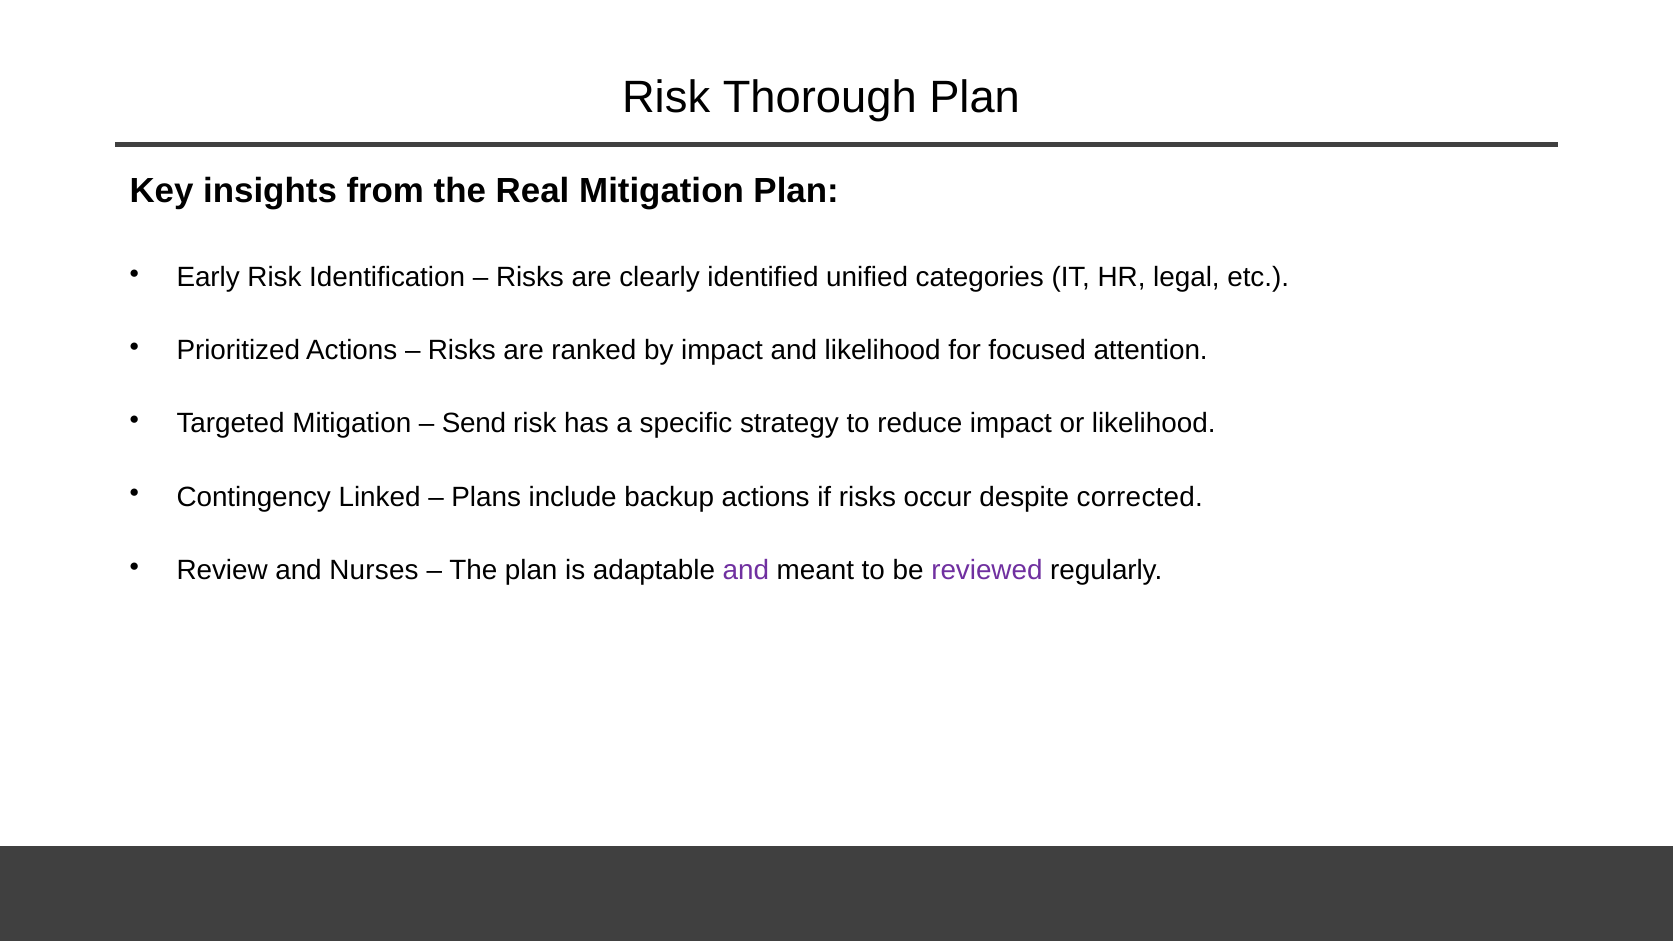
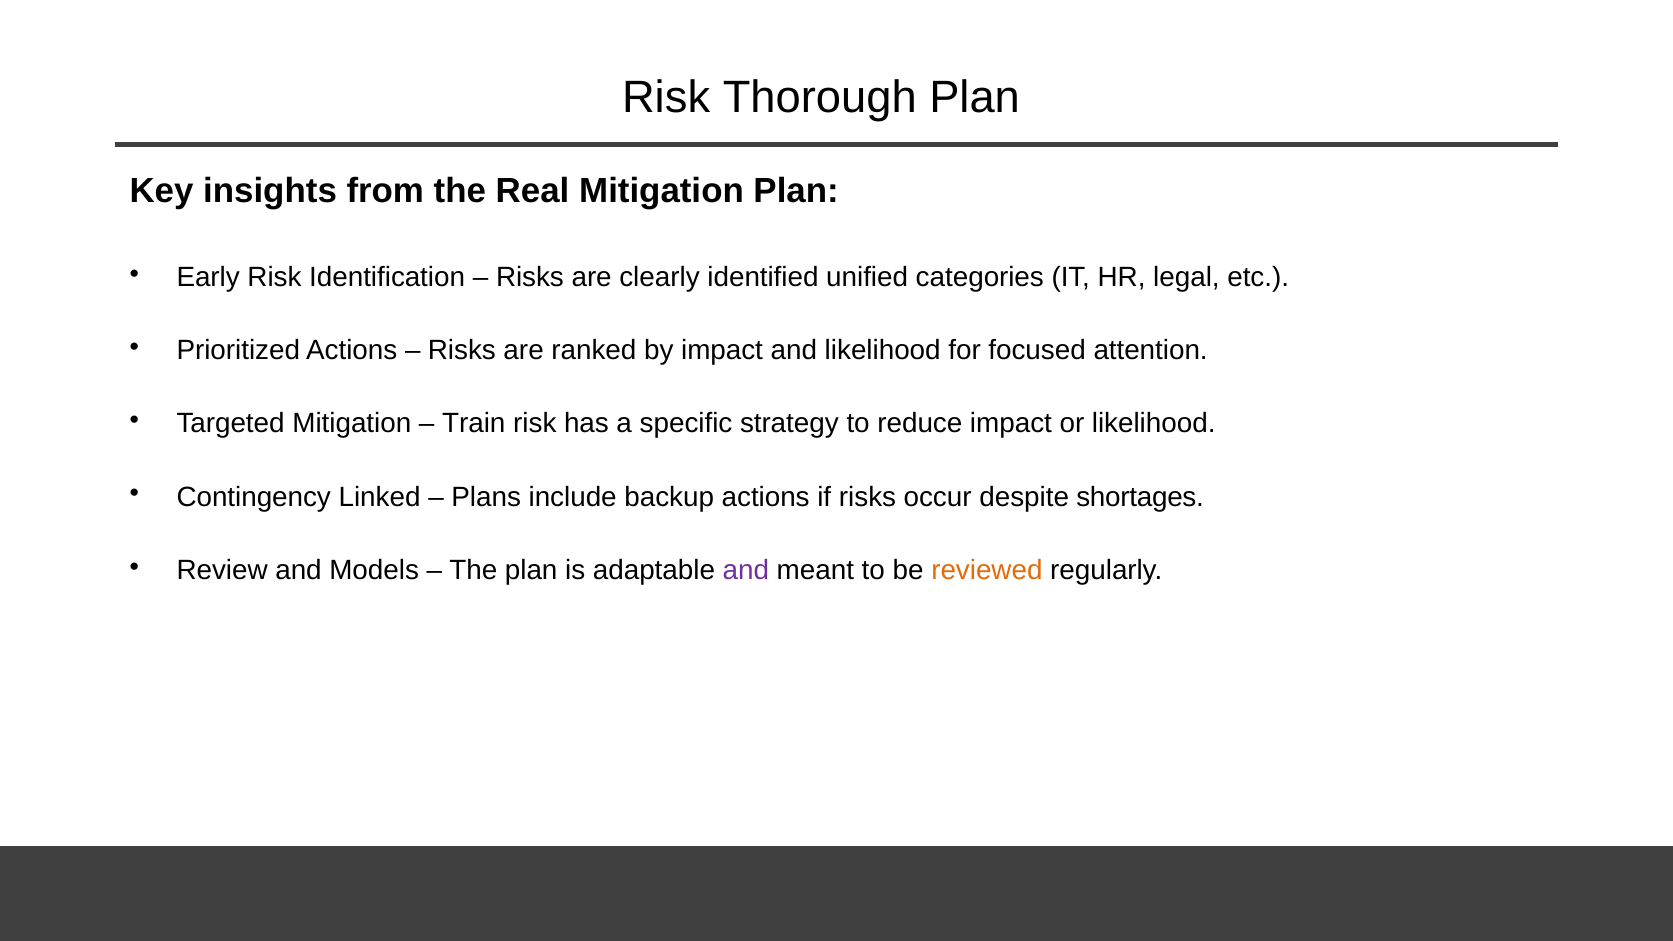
Send: Send -> Train (474, 424)
corrected: corrected -> shortages (1140, 497)
Nurses: Nurses -> Models (374, 570)
reviewed colour: purple -> orange (987, 570)
